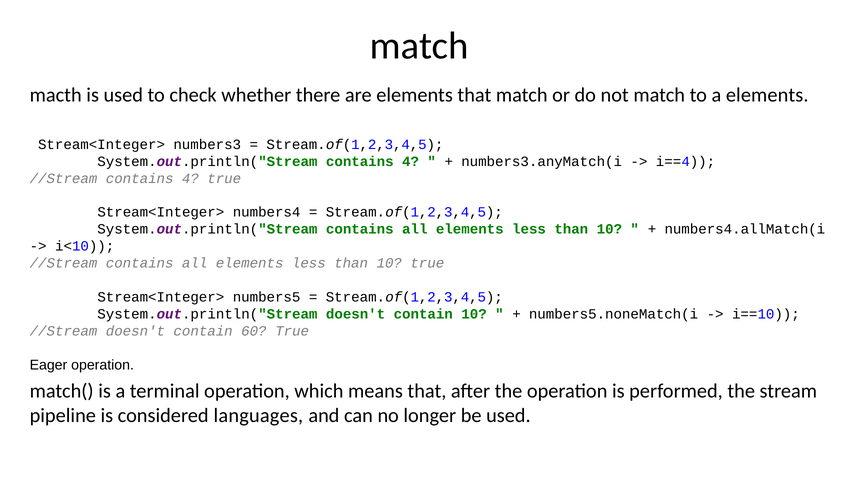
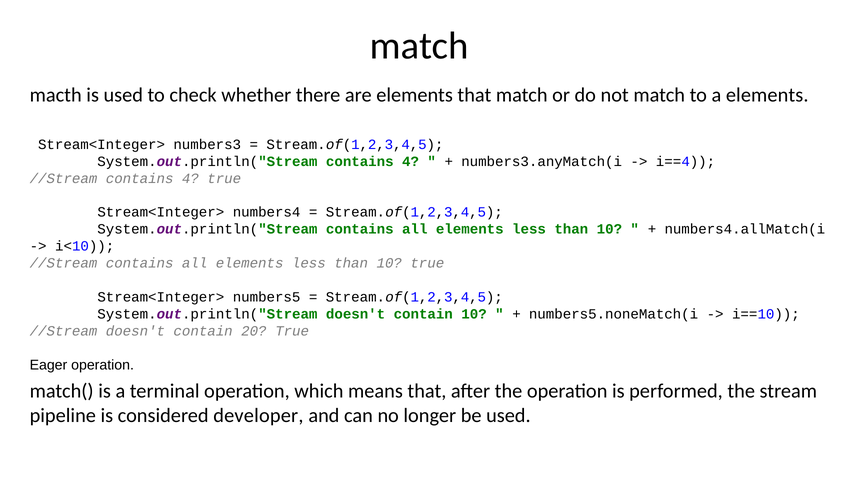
60: 60 -> 20 (254, 331)
languages: languages -> developer (258, 416)
